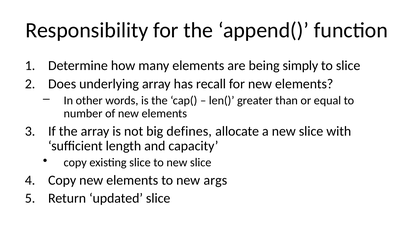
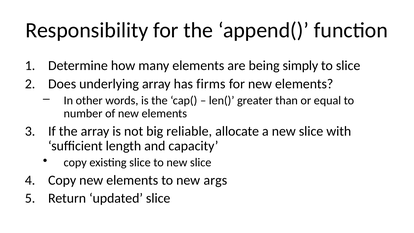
recall: recall -> firms (211, 84)
defines: defines -> reliable (189, 131)
